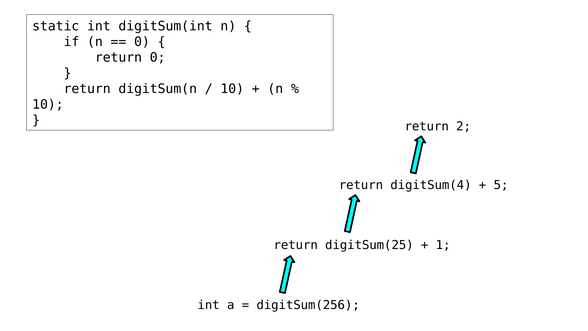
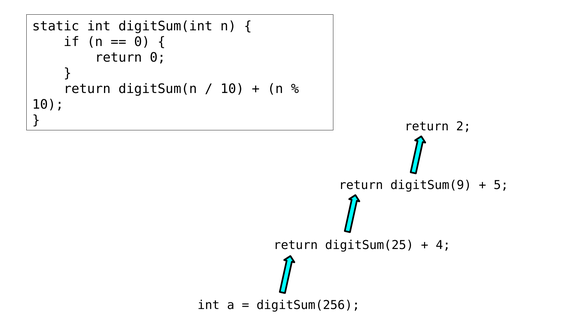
digitSum(4: digitSum(4 -> digitSum(9 (431, 185)
1: 1 -> 4 (443, 245)
